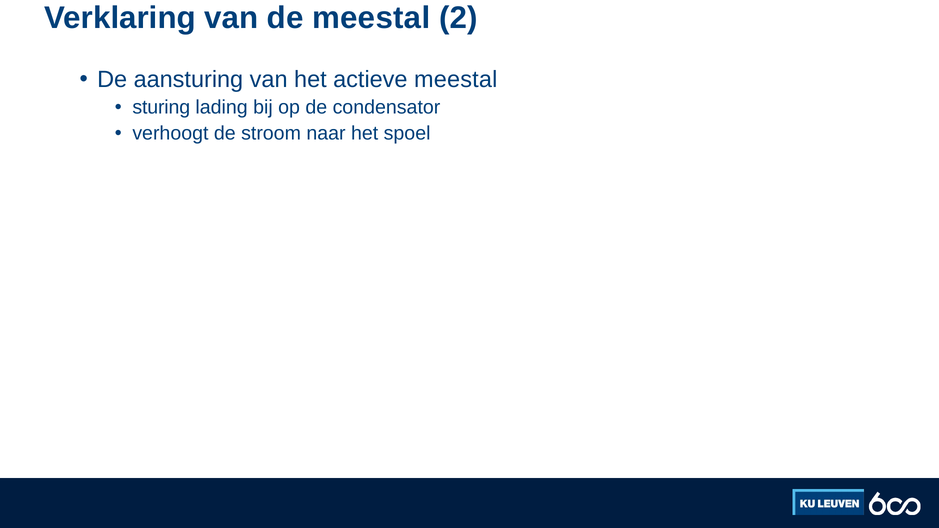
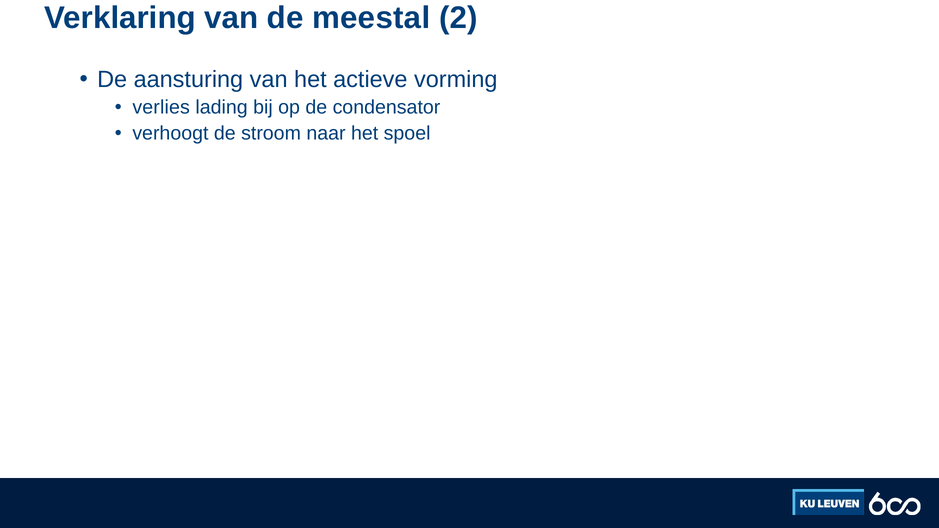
actieve meestal: meestal -> vorming (456, 79)
sturing: sturing -> verlies (161, 108)
